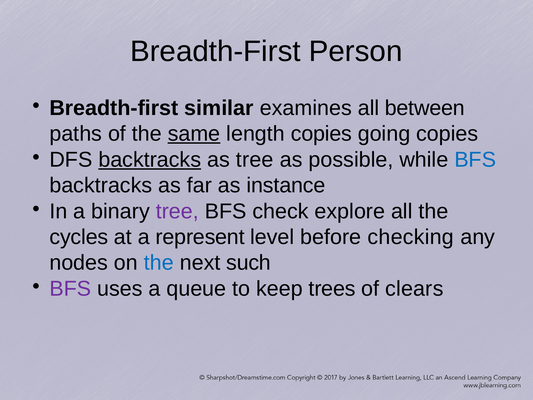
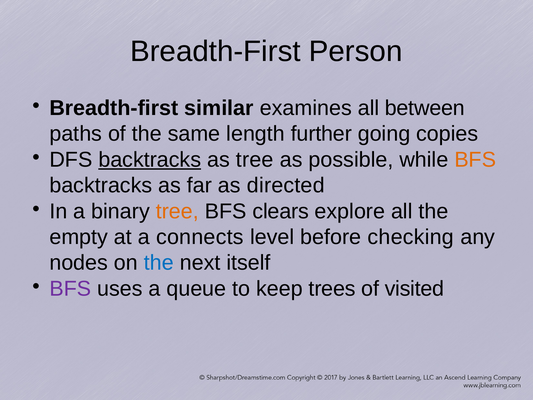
same underline: present -> none (194, 134)
length copies: copies -> further (321, 134)
BFS colour: blue -> orange (475, 159)
instance: instance -> directed (286, 185)
tree colour: purple -> orange (177, 211)
check: check -> clears (281, 211)
cycles: cycles -> empty (79, 237)
represent: represent -> connects (200, 237)
such: such -> itself (248, 263)
clears: clears -> visited (414, 288)
